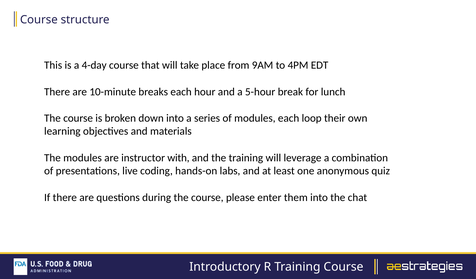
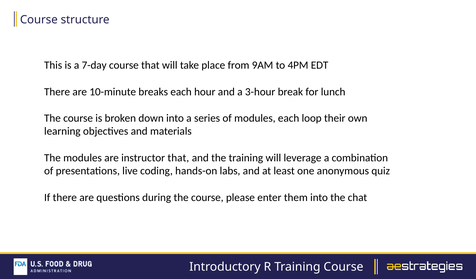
4-day: 4-day -> 7-day (94, 65)
5-hour: 5-hour -> 3-hour (260, 92)
instructor with: with -> that (178, 158)
